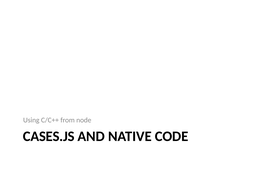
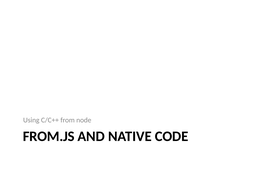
CASES.JS: CASES.JS -> FROM.JS (49, 136)
